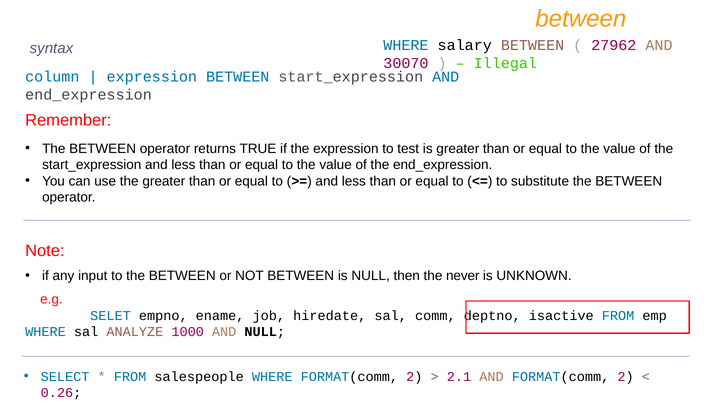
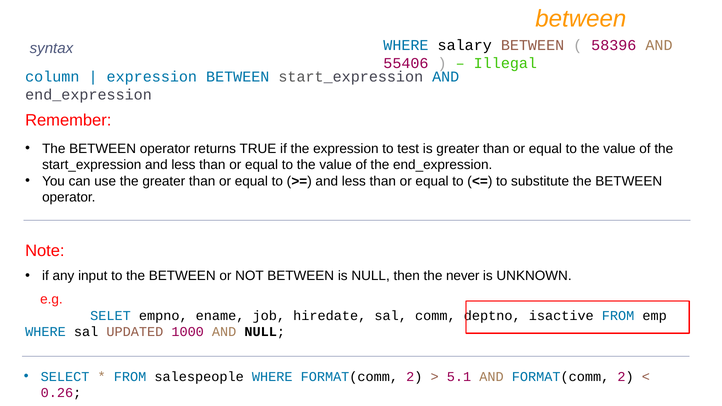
27962: 27962 -> 58396 (614, 45)
30070: 30070 -> 55406 (406, 63)
ANALYZE: ANALYZE -> UPDATED (135, 332)
2.1: 2.1 -> 5.1 (459, 377)
